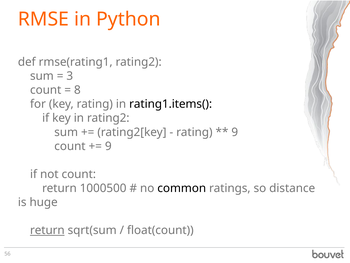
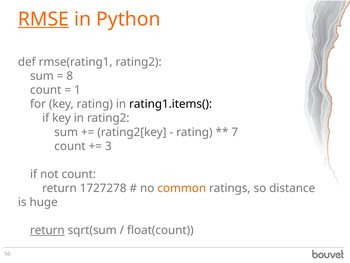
RMSE underline: none -> present (43, 19)
3: 3 -> 8 (70, 76)
8: 8 -> 1 (77, 90)
9: 9 -> 7 (235, 132)
9: 9 -> 3 (108, 146)
1000500: 1000500 -> 1727278 (103, 188)
common colour: black -> orange (182, 188)
